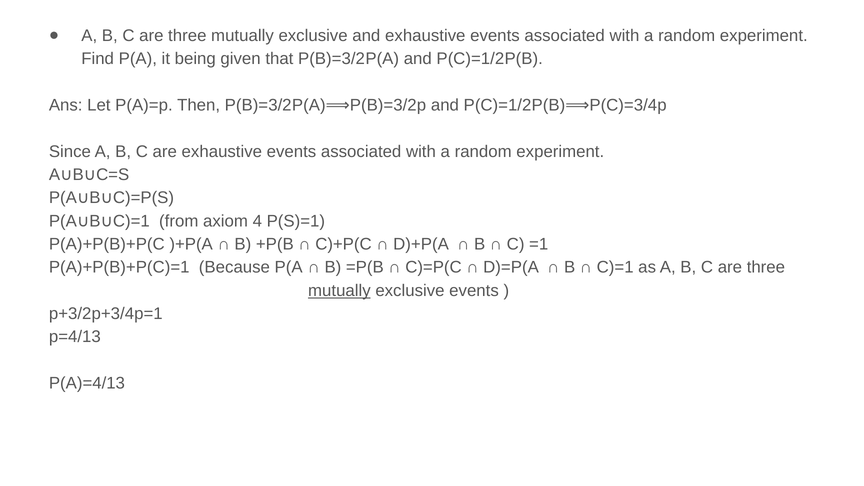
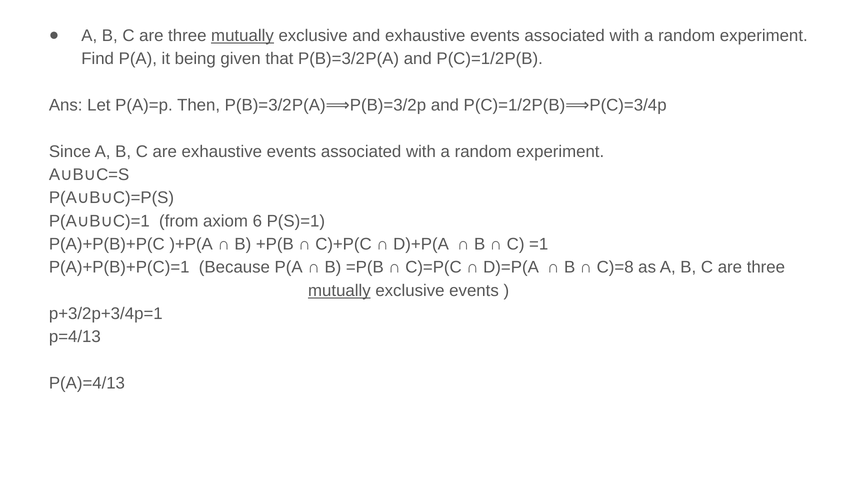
mutually underline: none -> present (242, 36)
4: 4 -> 6 (257, 221)
C)=1: C)=1 -> C)=8 (615, 267)
